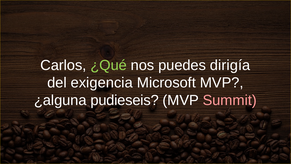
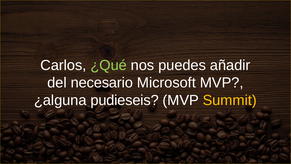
dirigía: dirigía -> añadir (230, 65)
exigencia: exigencia -> necesario (102, 83)
Summit colour: pink -> yellow (230, 100)
